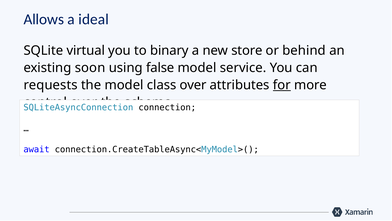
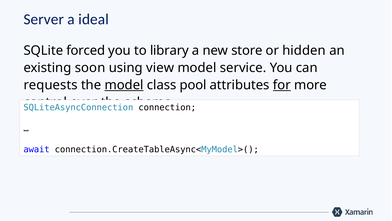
Allows: Allows -> Server (44, 19)
virtual: virtual -> forced (86, 50)
binary: binary -> library (169, 50)
behind: behind -> hidden (304, 50)
false: false -> view (160, 68)
model underline: none -> present (124, 85)
class over: over -> pool (193, 85)
